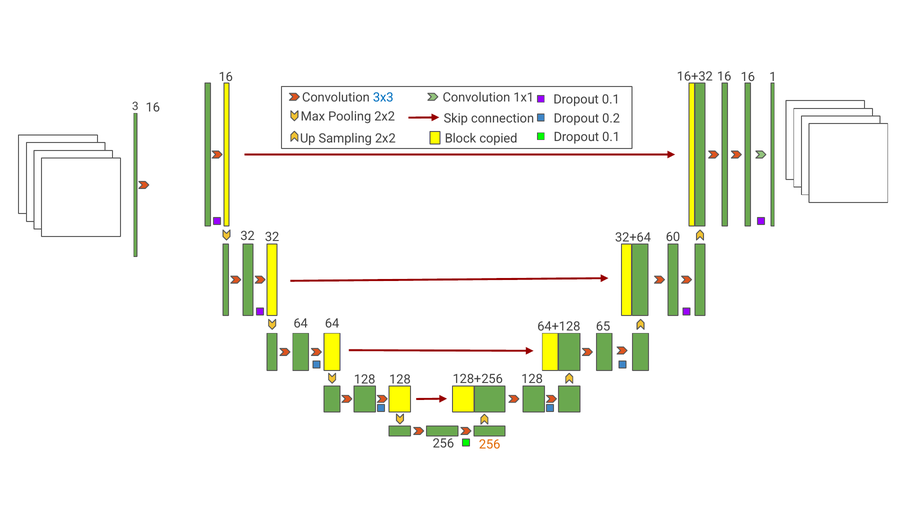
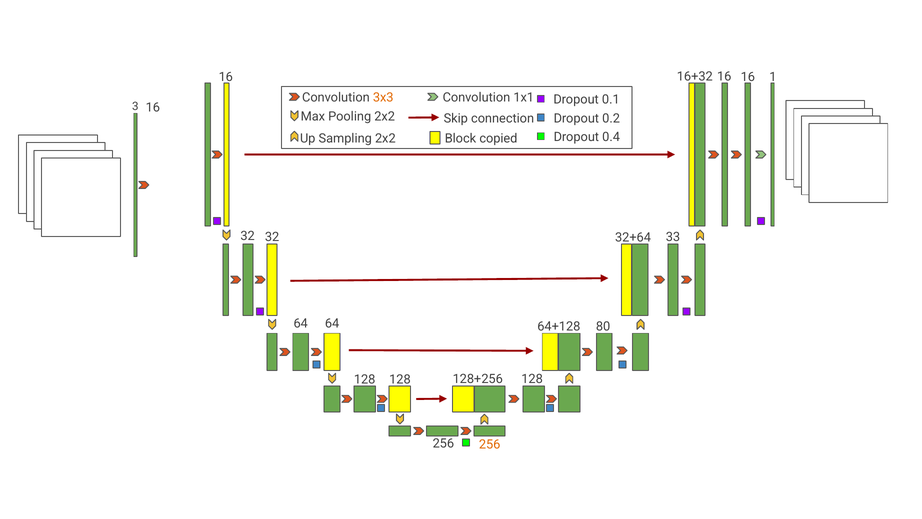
3x3 colour: blue -> orange (383, 98)
0.1: 0.1 -> 0.4 (611, 137)
60: 60 -> 33 (673, 237)
65: 65 -> 80 (603, 326)
